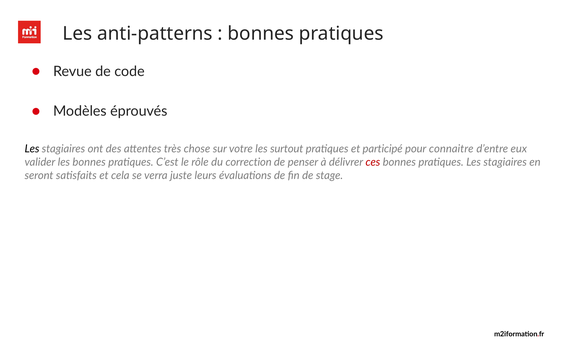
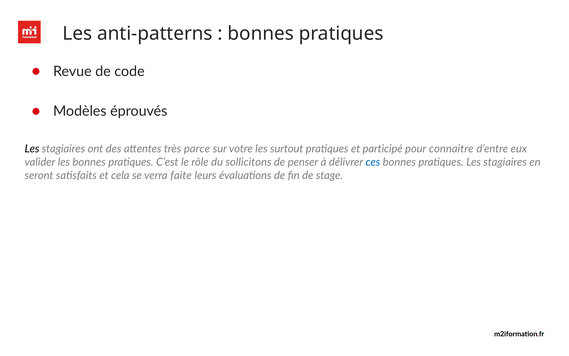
chose: chose -> parce (197, 149)
correction: correction -> sollicitons (249, 162)
ces colour: red -> blue (373, 162)
juste: juste -> faite (181, 175)
